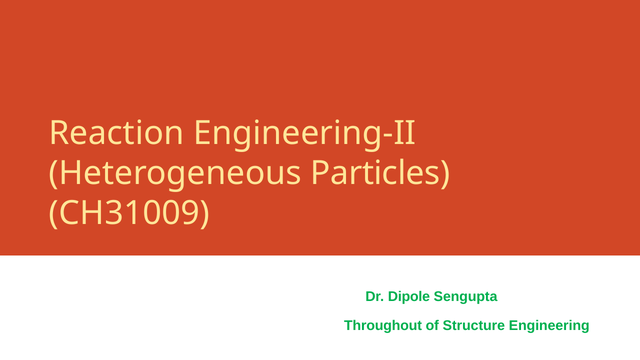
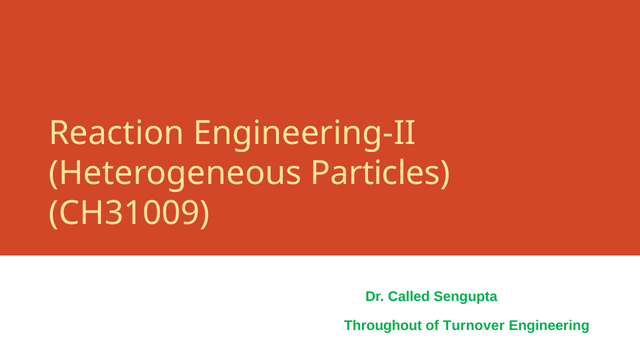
Dipole: Dipole -> Called (409, 297)
Structure: Structure -> Turnover (474, 326)
